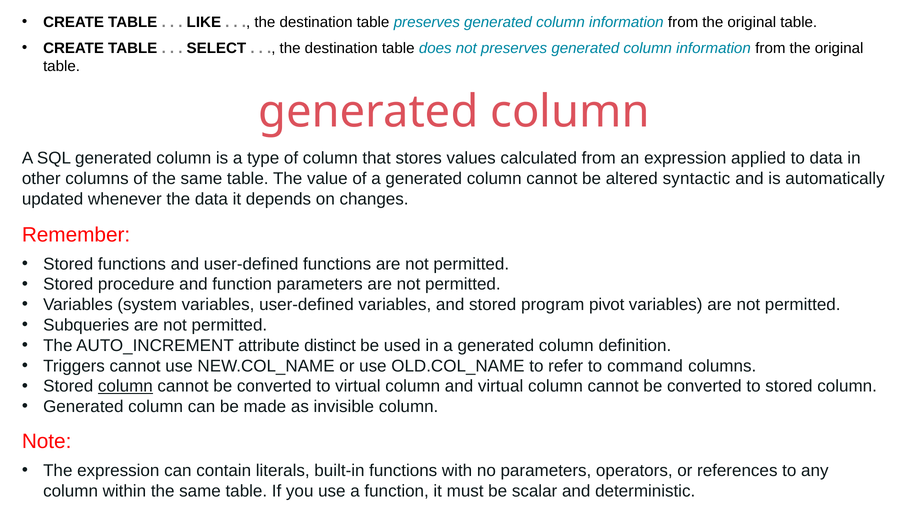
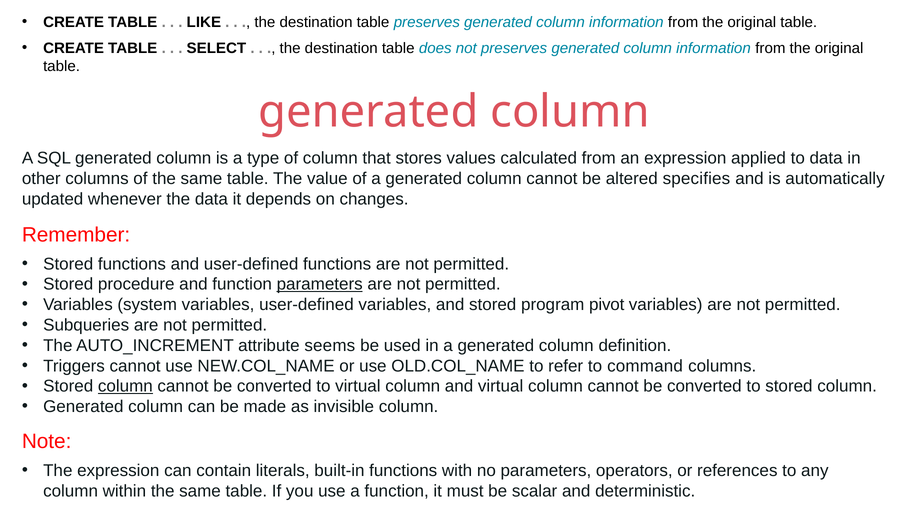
syntactic: syntactic -> specifies (696, 179)
parameters underline: none -> present (320, 285)
distinct: distinct -> seems (330, 346)
